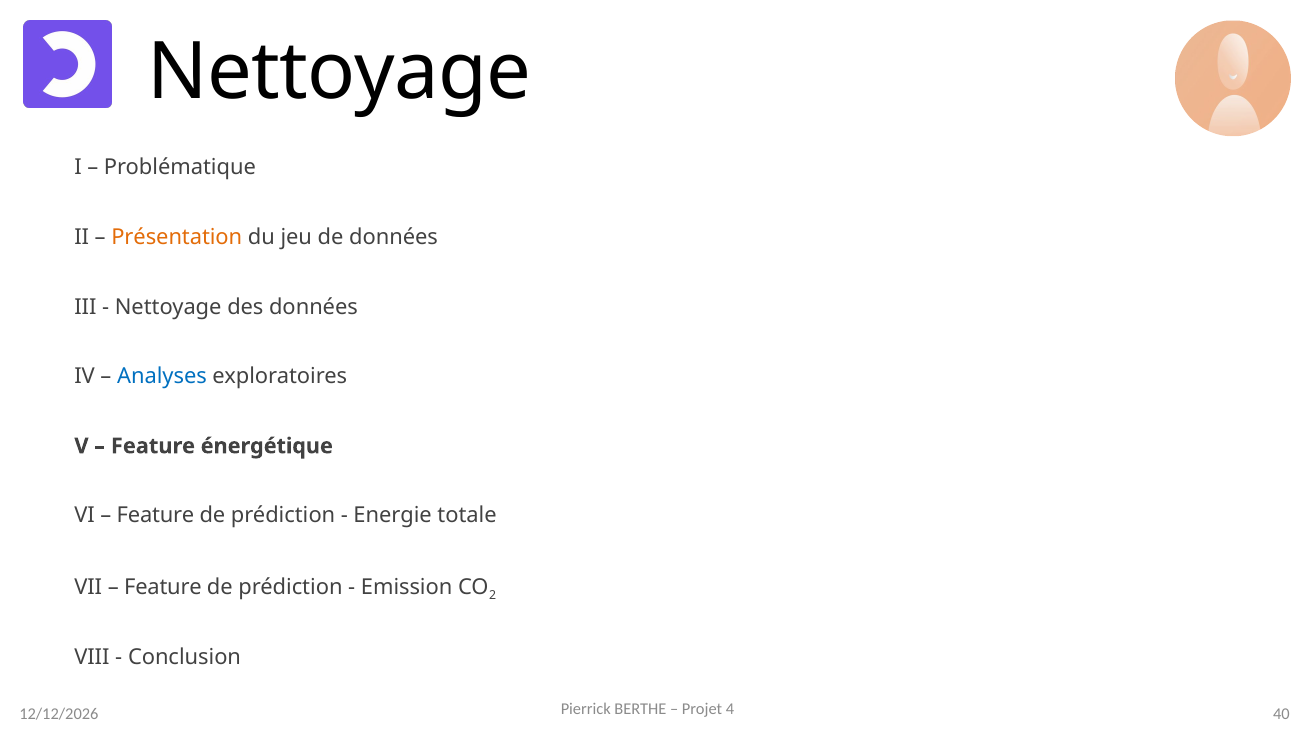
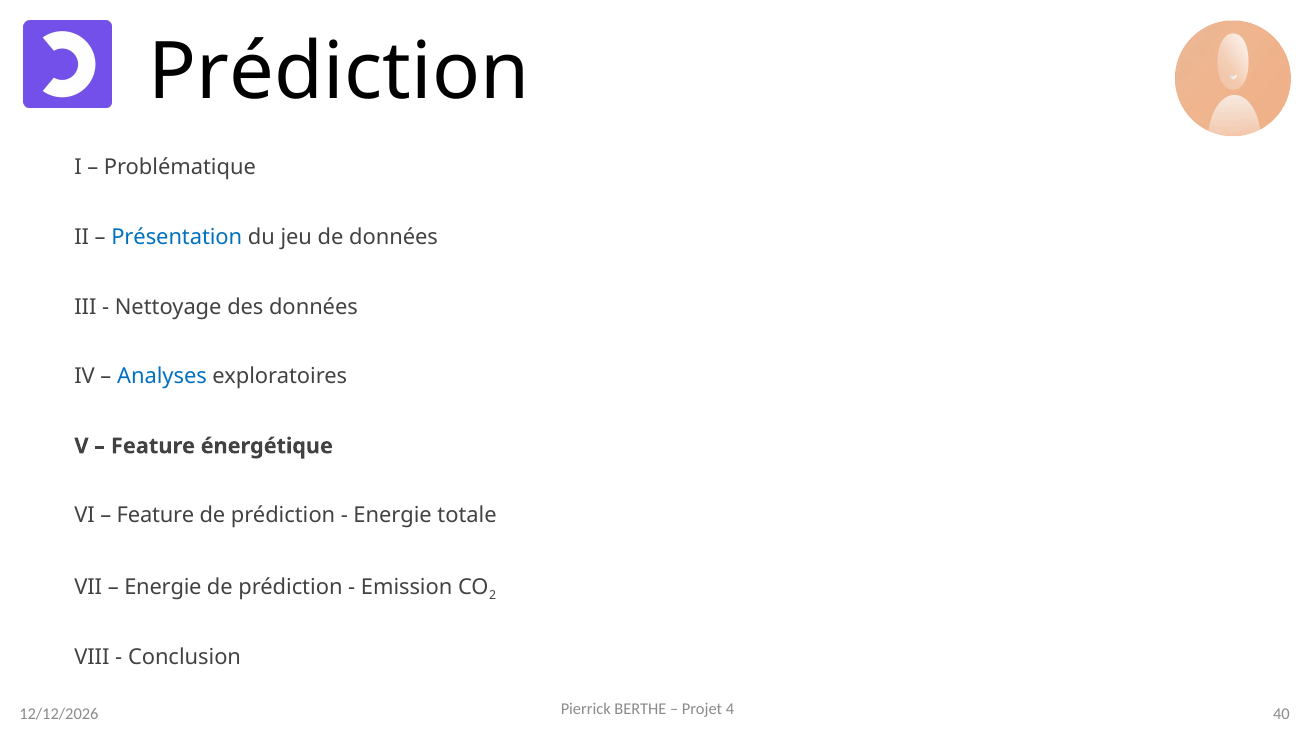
Nettoyage: Nettoyage -> Prédiction (339, 73)
Présentation colour: orange -> blue (177, 237)
Feature: Feature -> Energie (163, 588)
